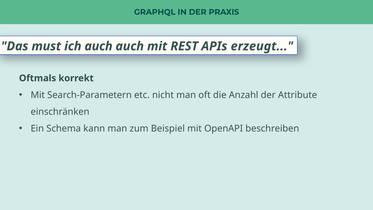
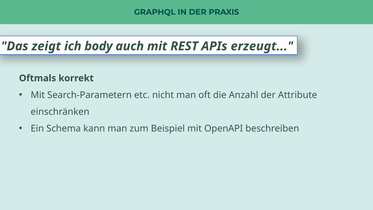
must: must -> zeigt (46, 46)
ich auch: auch -> body (99, 46)
